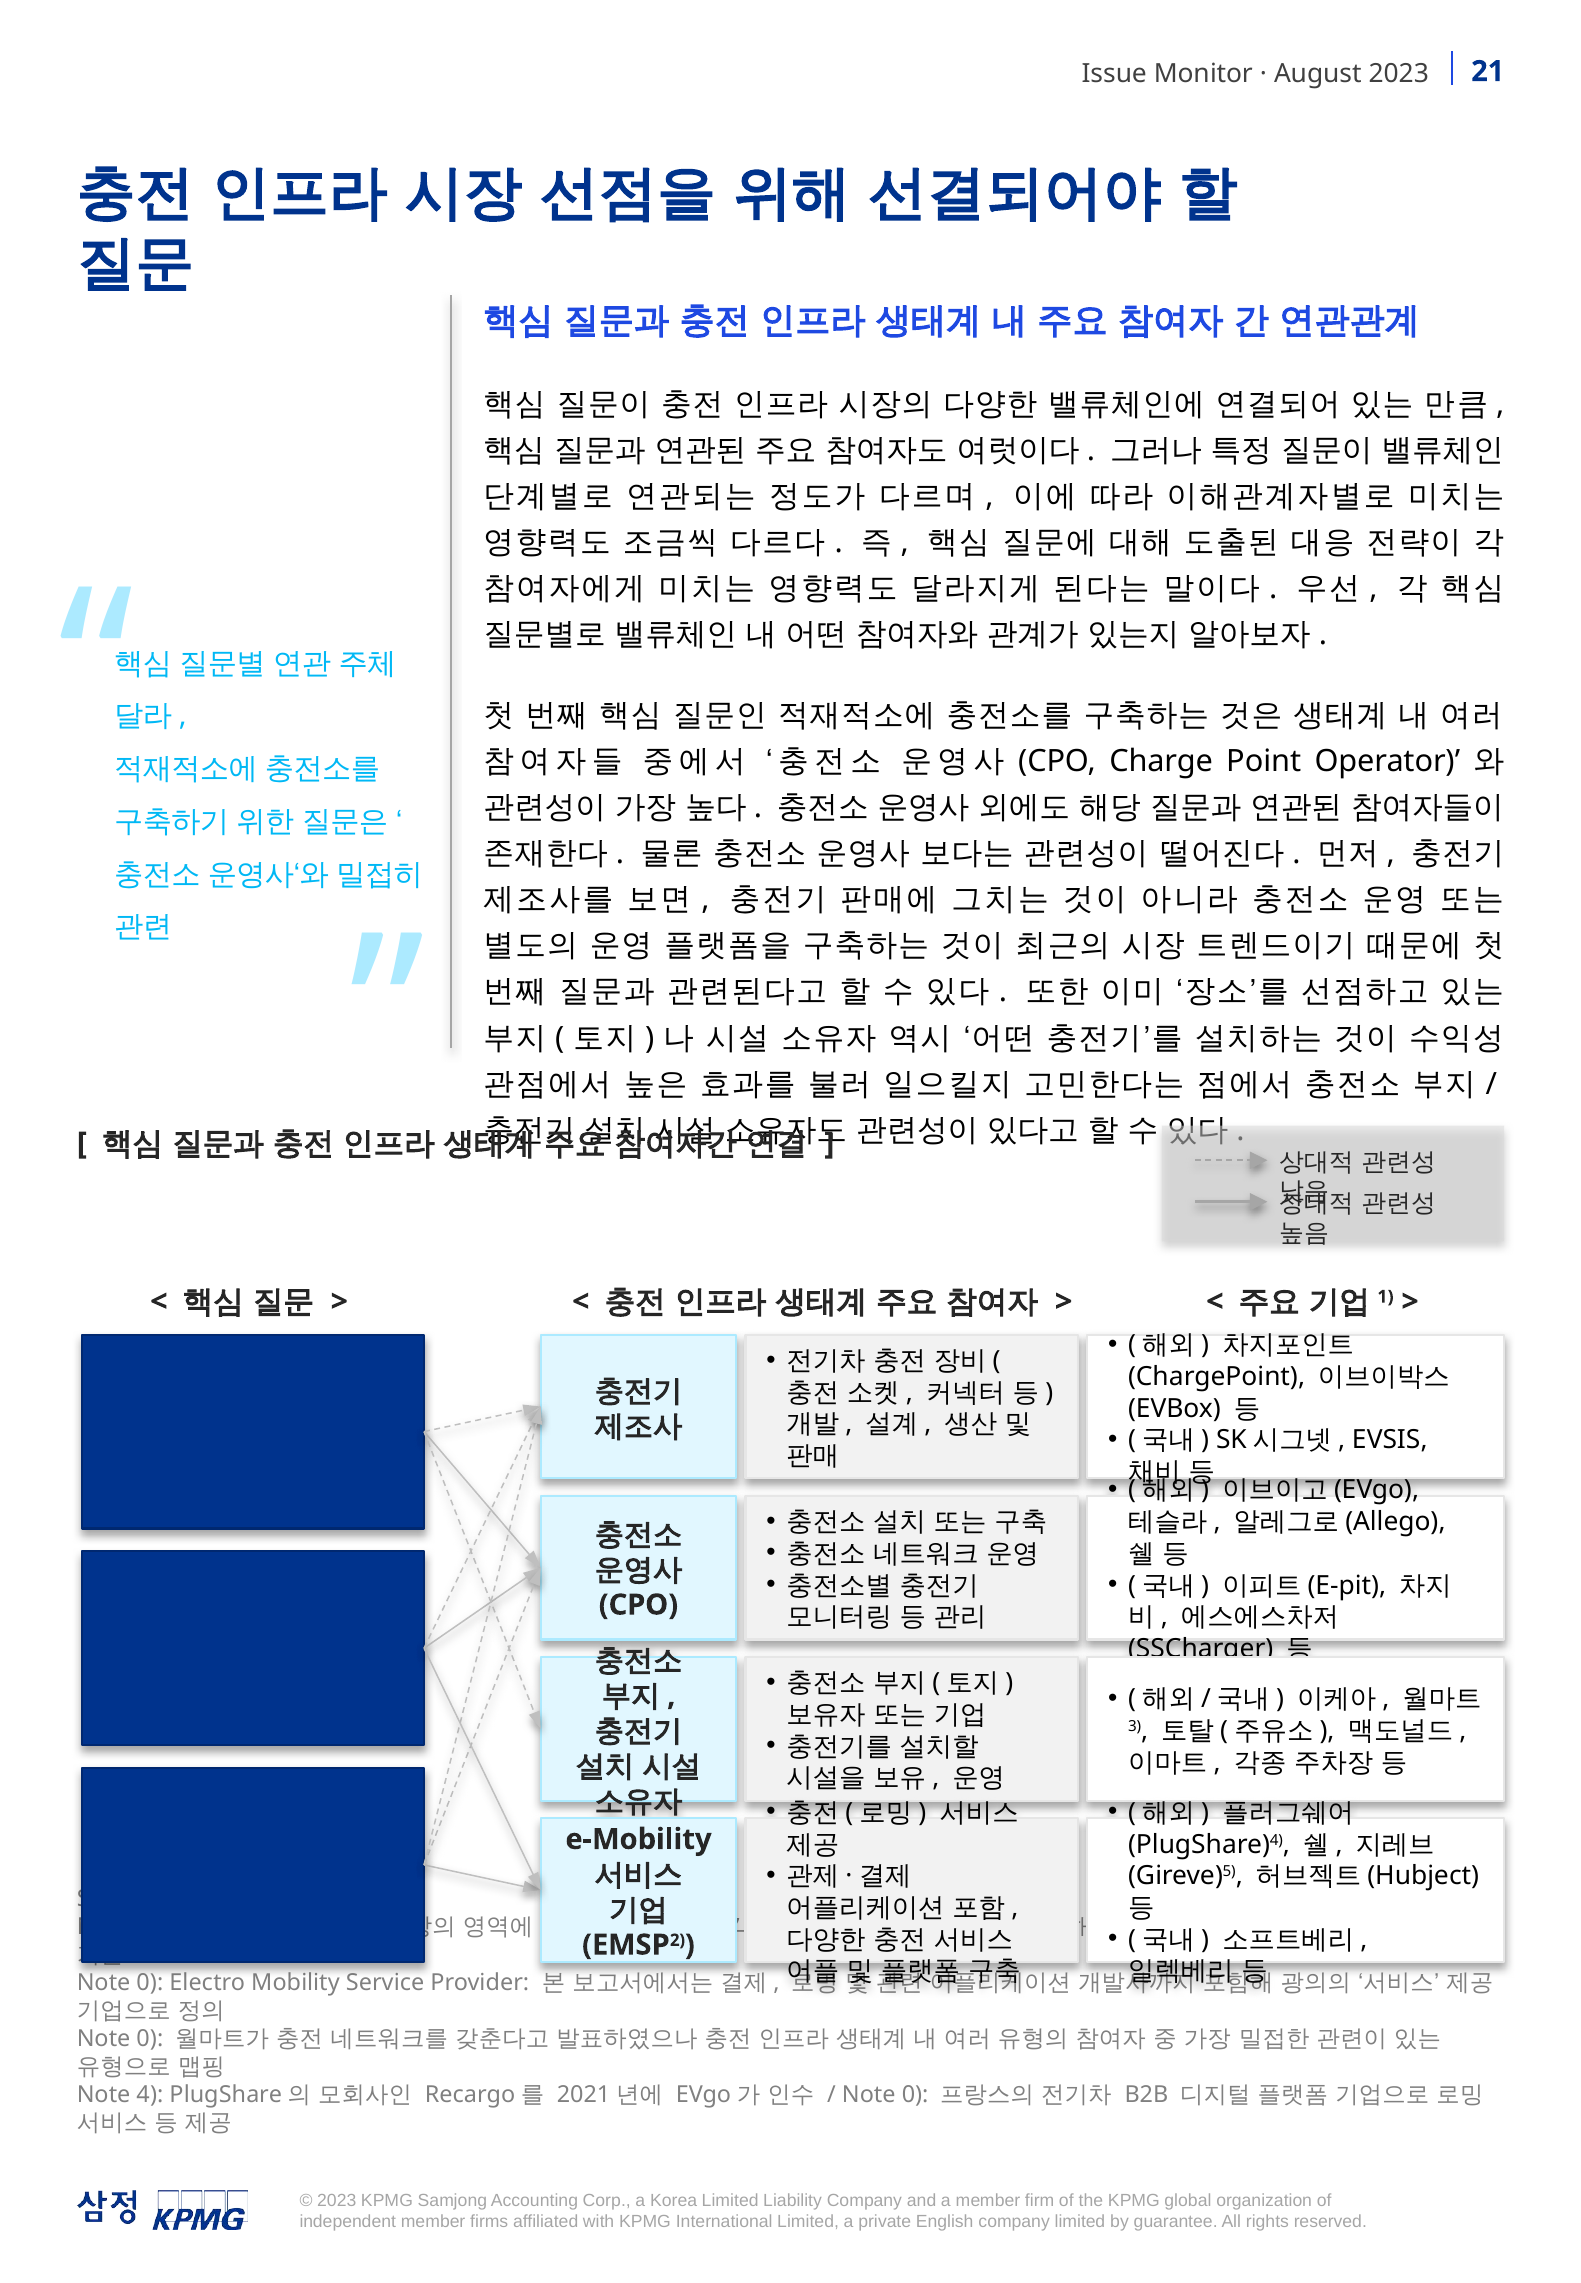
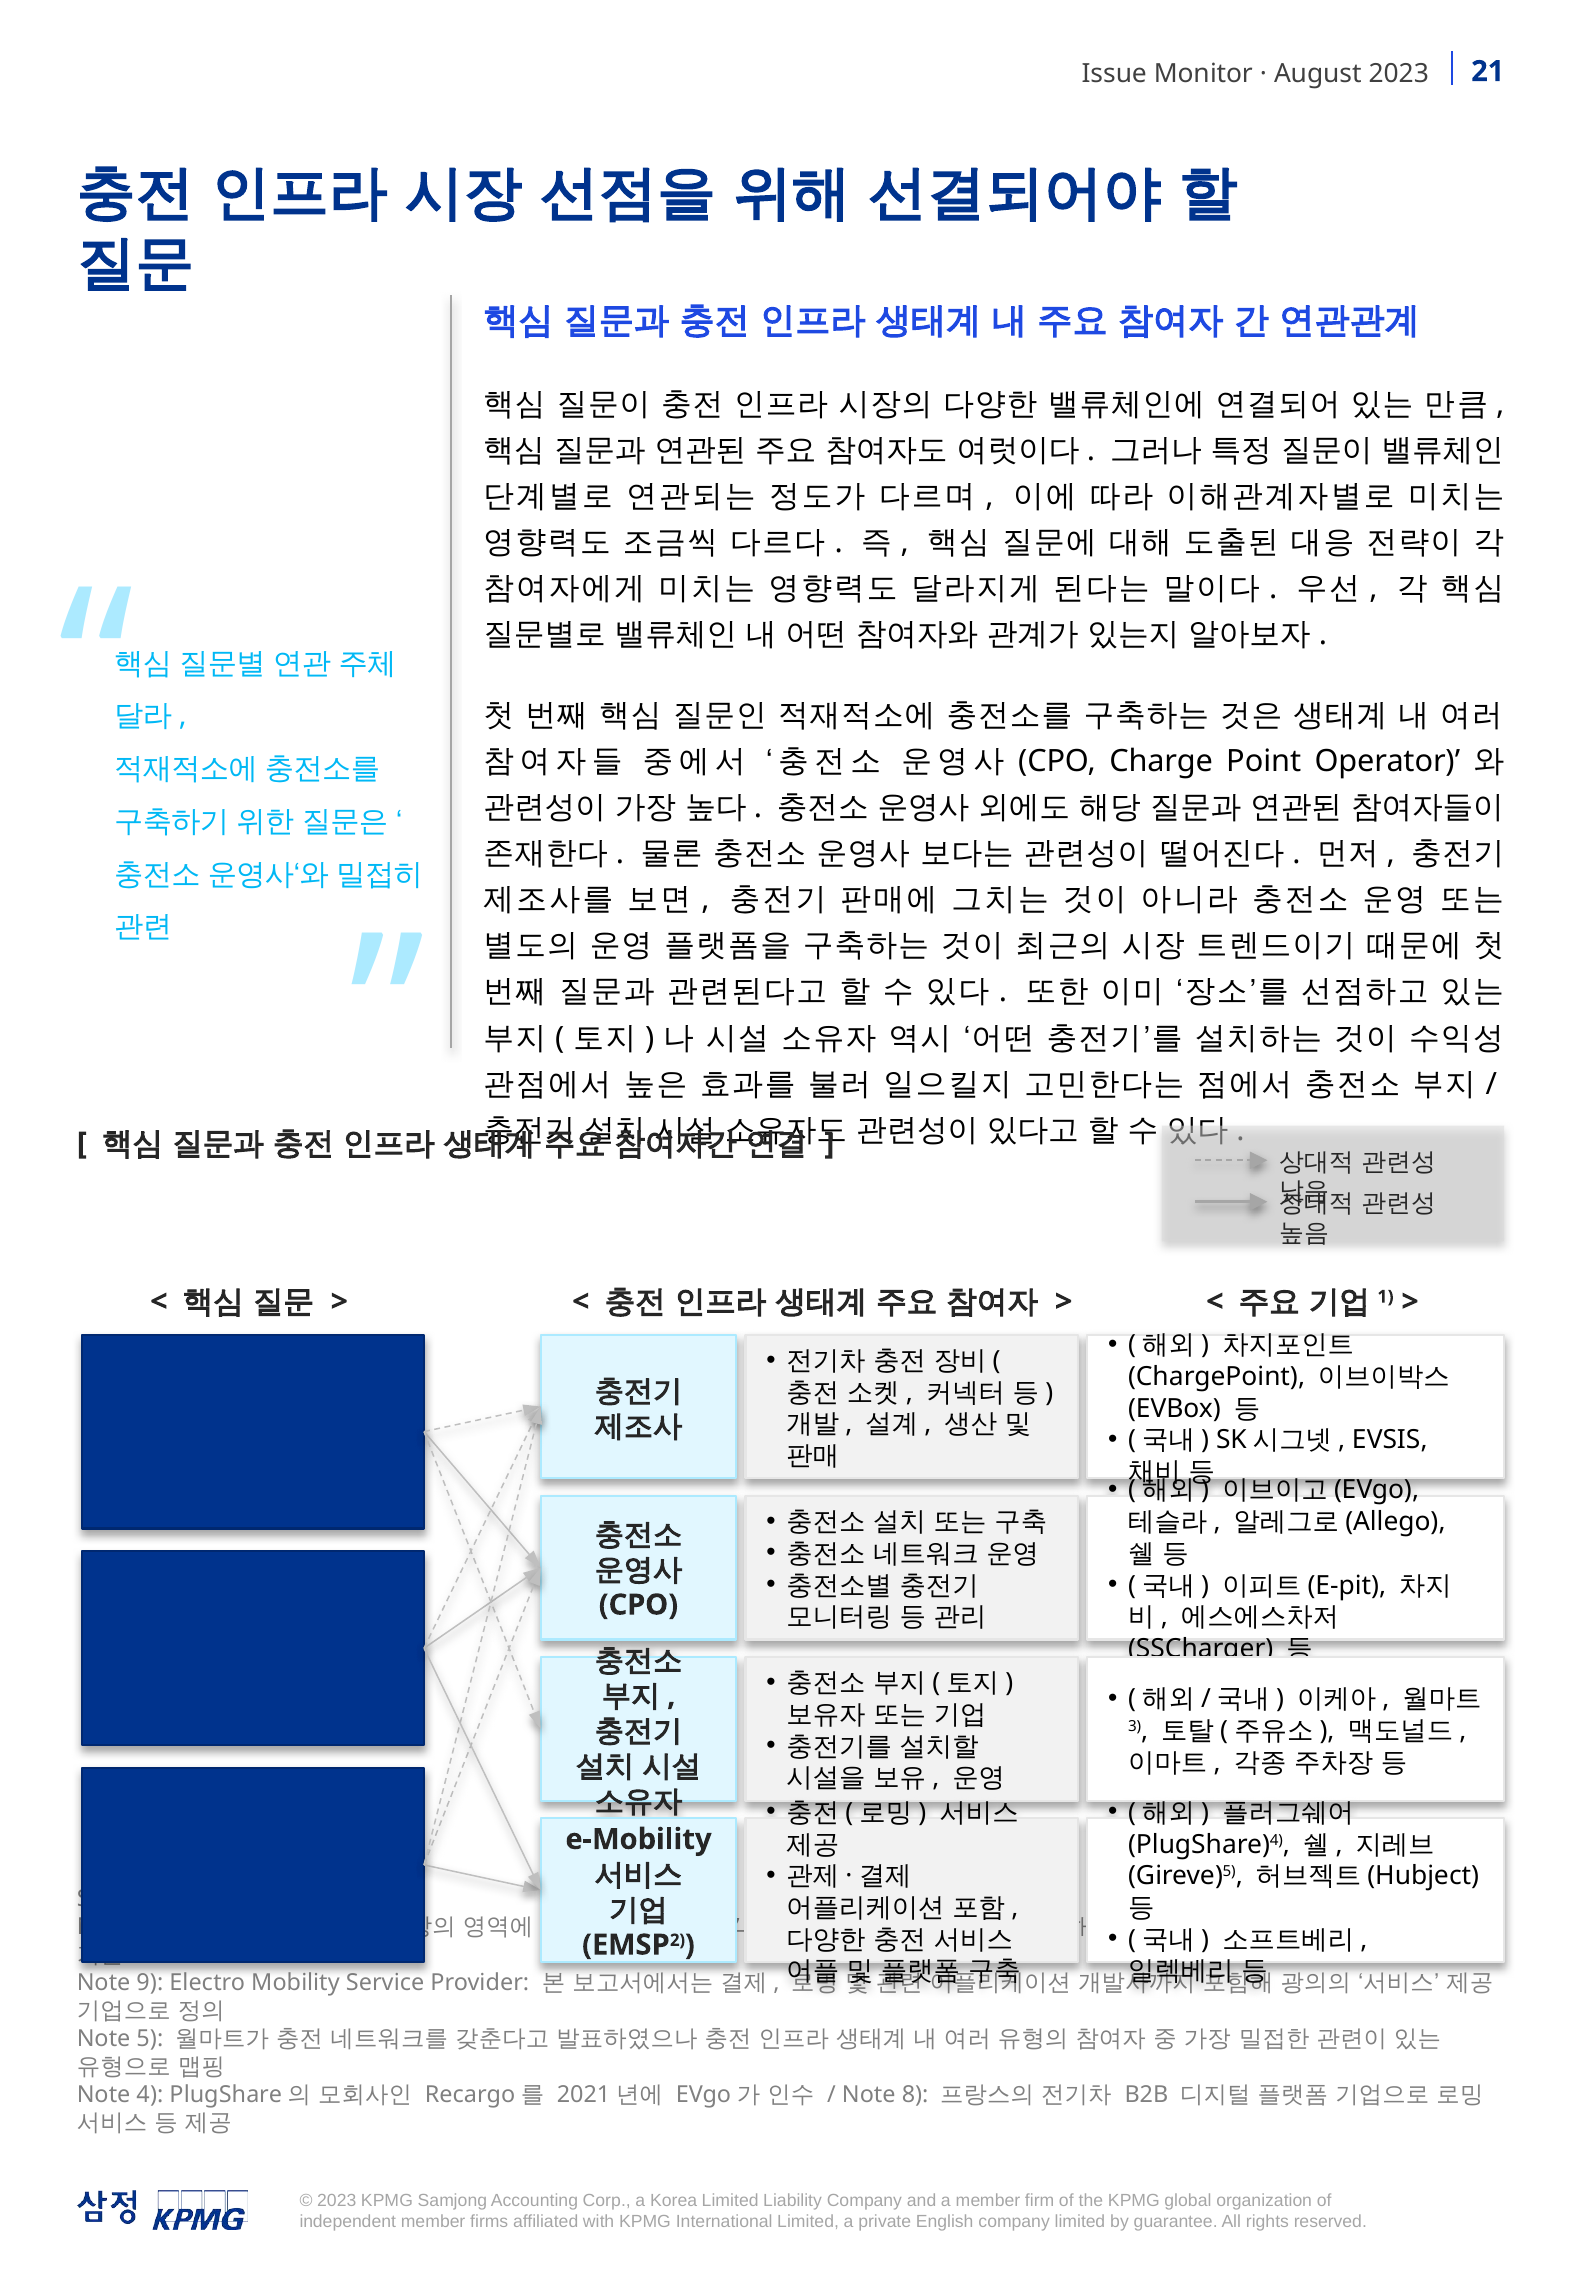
0: 0 -> 9 (150, 1984)
0: 0 -> 5 (150, 2040)
0: 0 -> 8 (915, 2096)
